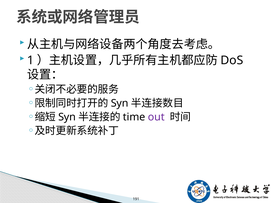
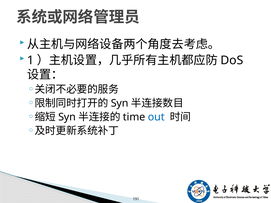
out colour: purple -> blue (156, 117)
